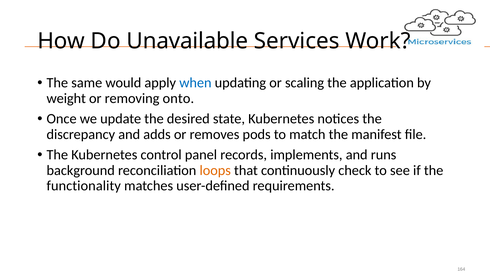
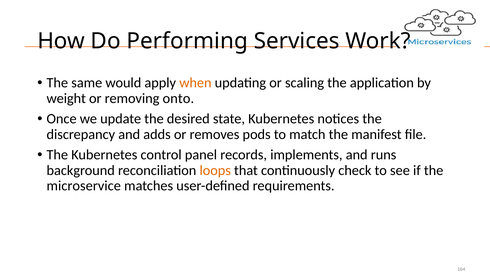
Unavailable: Unavailable -> Performing (187, 41)
when colour: blue -> orange (195, 83)
functionality: functionality -> microservice (84, 185)
